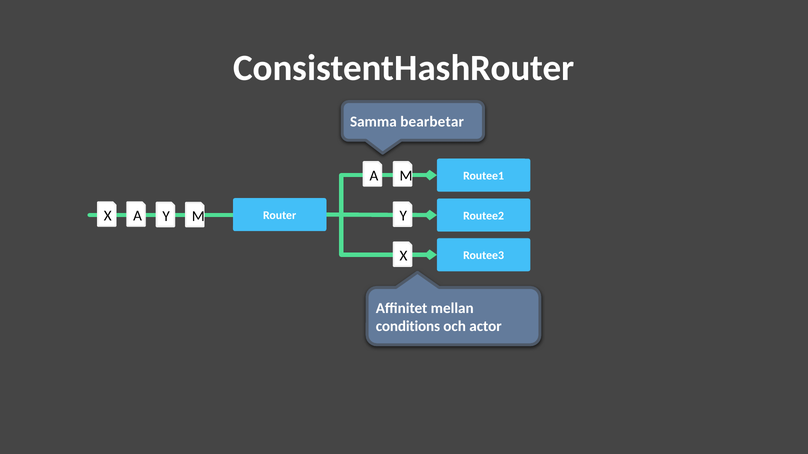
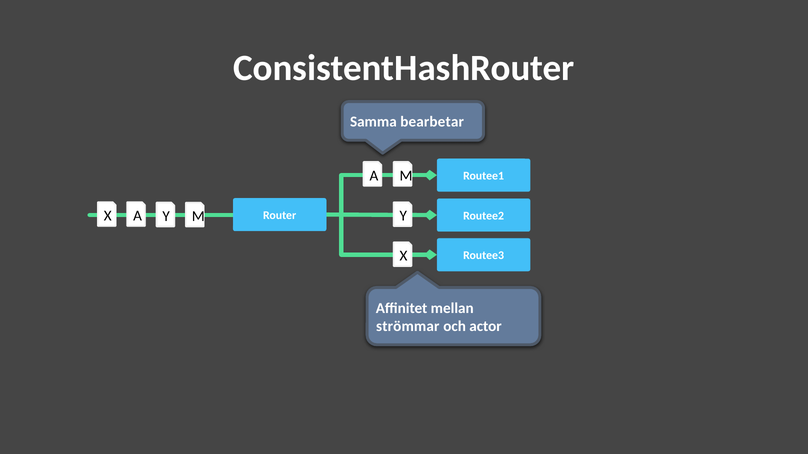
conditions: conditions -> strömmar (408, 327)
